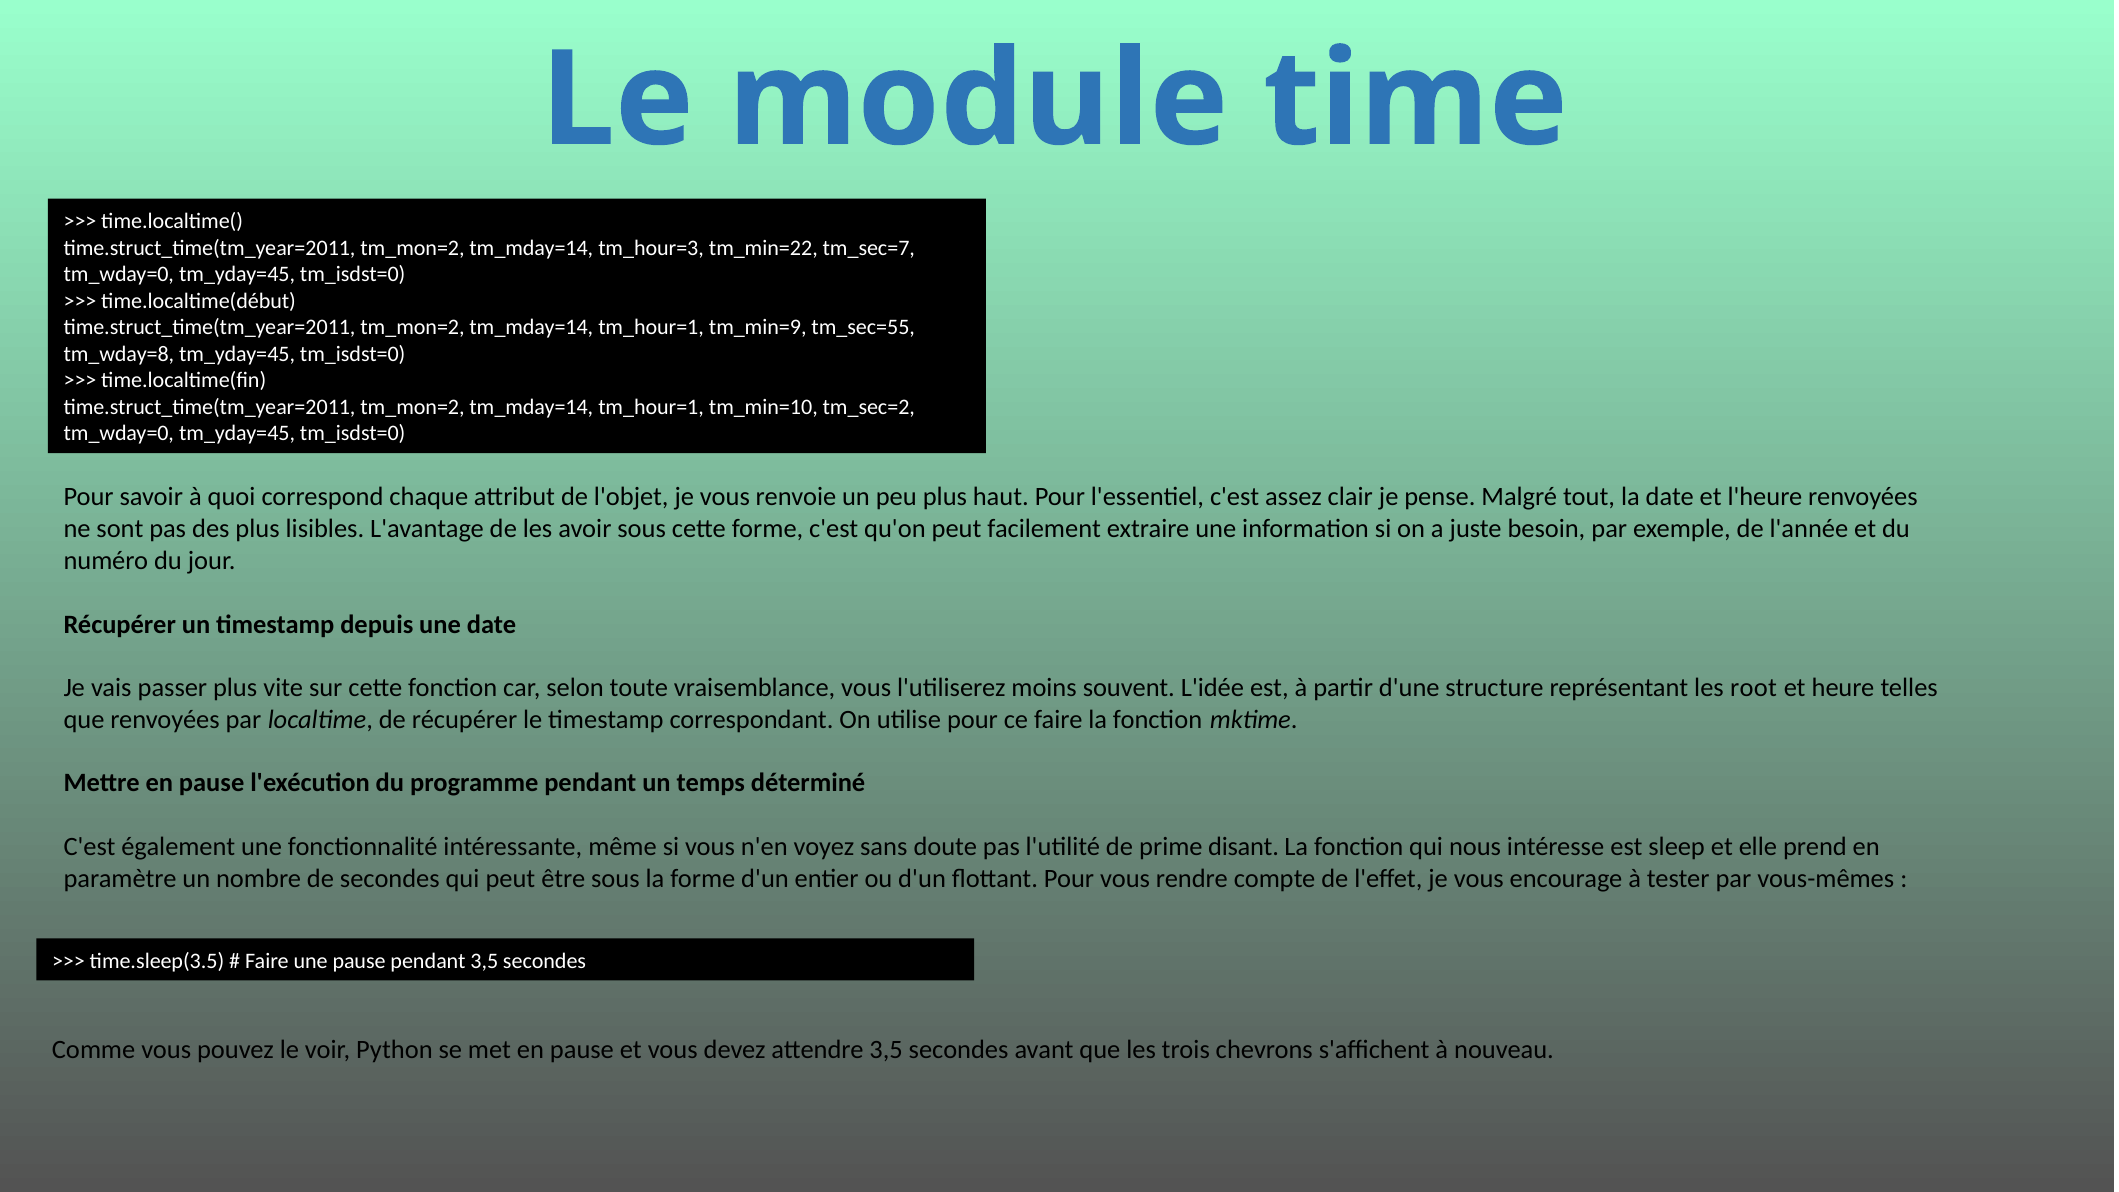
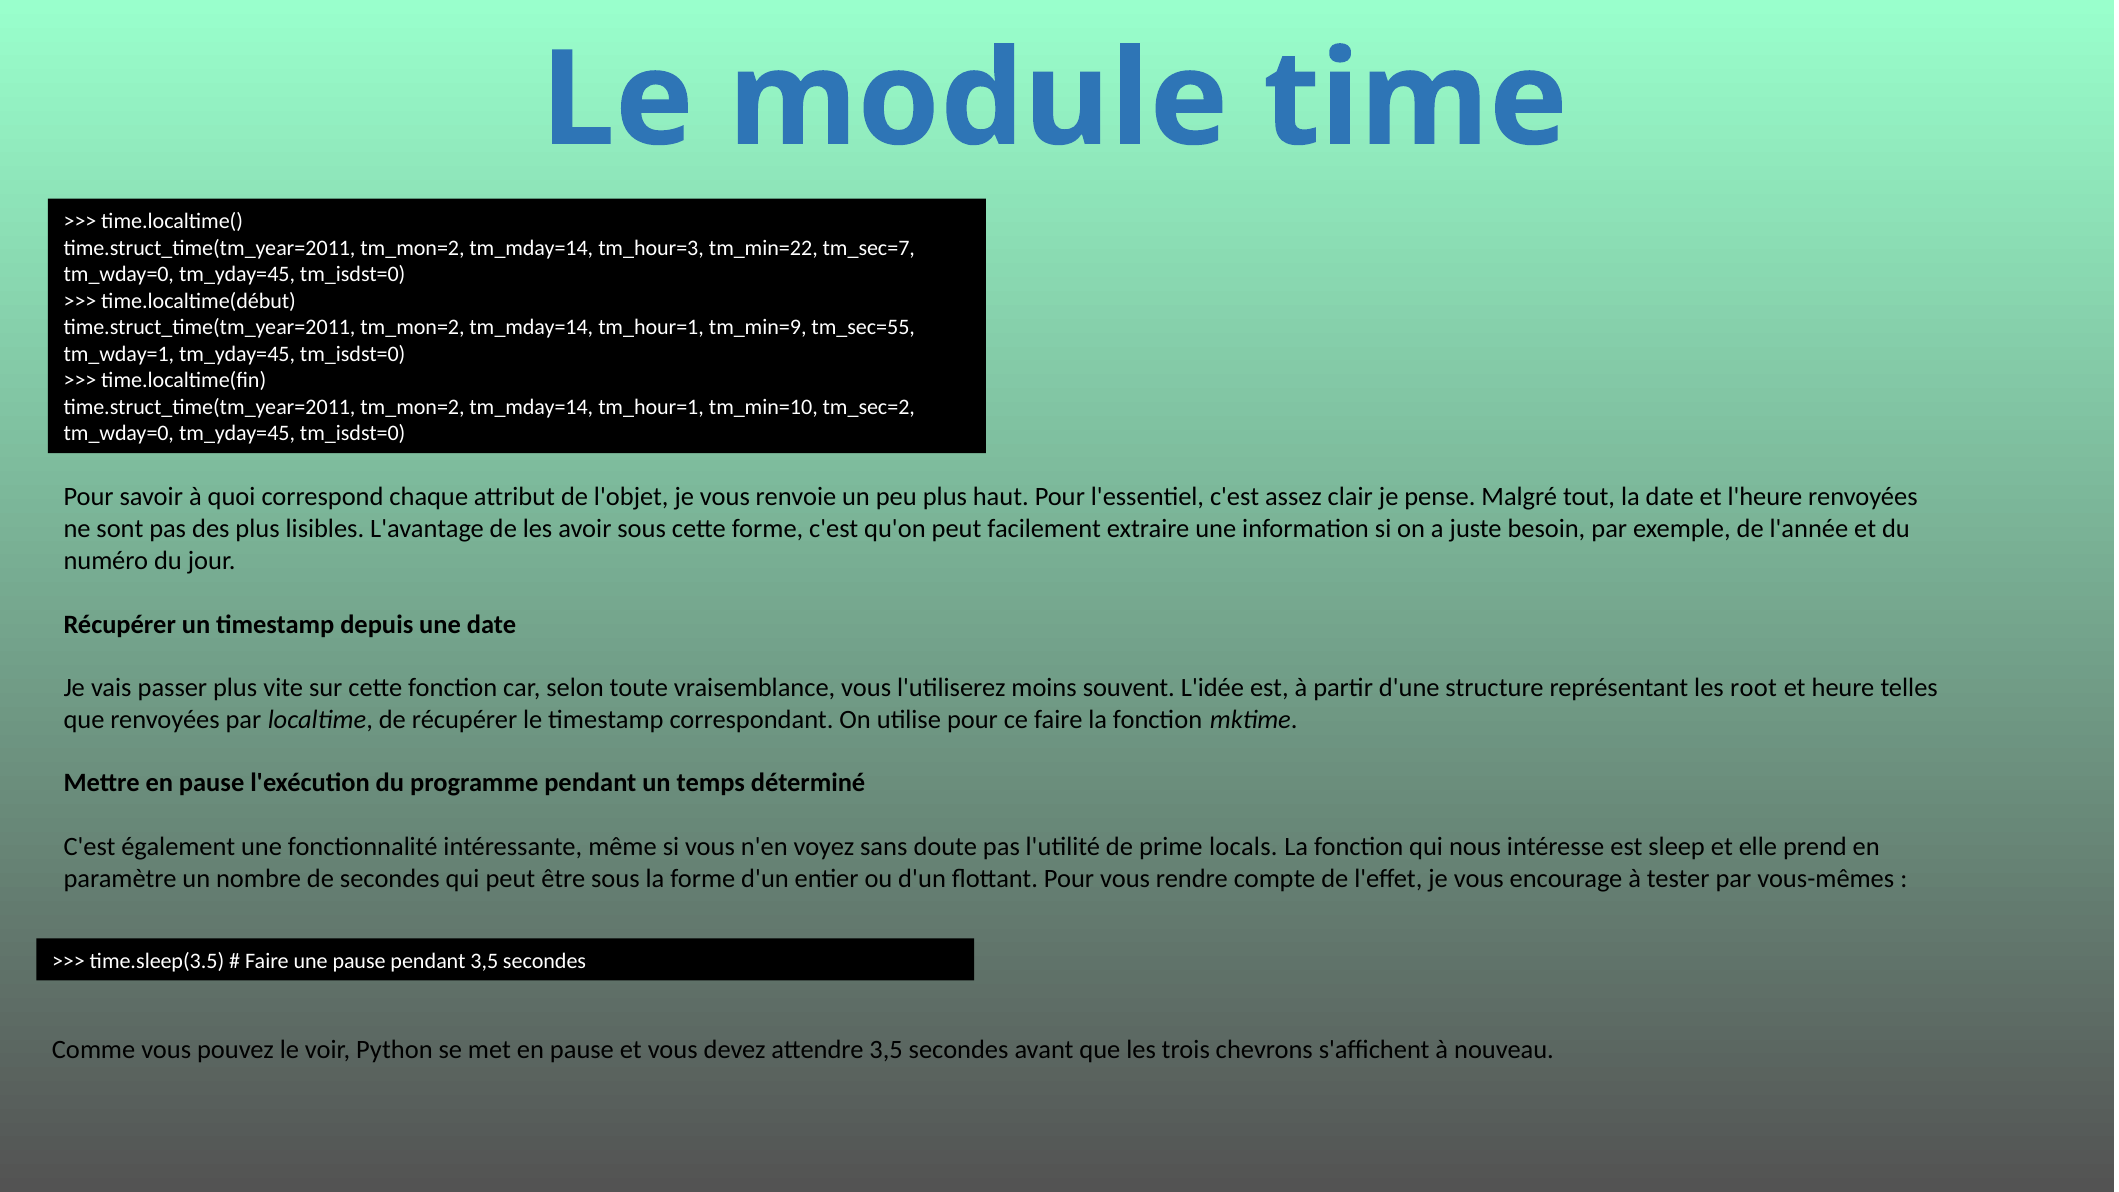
tm_wday=8: tm_wday=8 -> tm_wday=1 (119, 354)
disant: disant -> locals (1243, 847)
